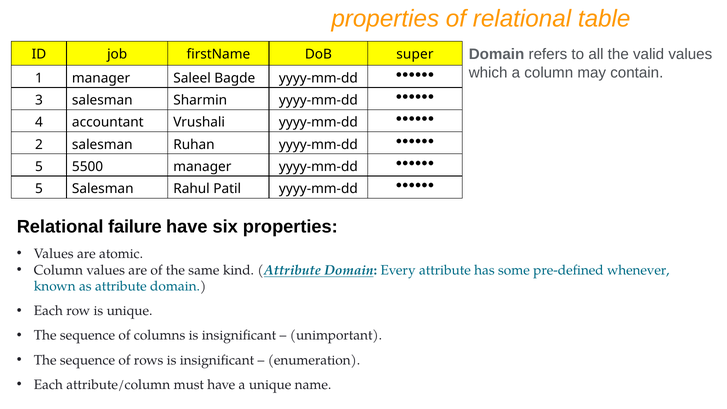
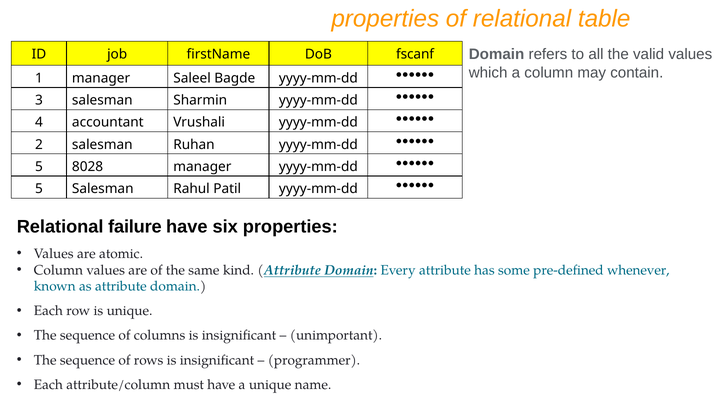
super: super -> fscanf (415, 54)
5500: 5500 -> 8028 (88, 167)
enumeration: enumeration -> programmer (314, 360)
